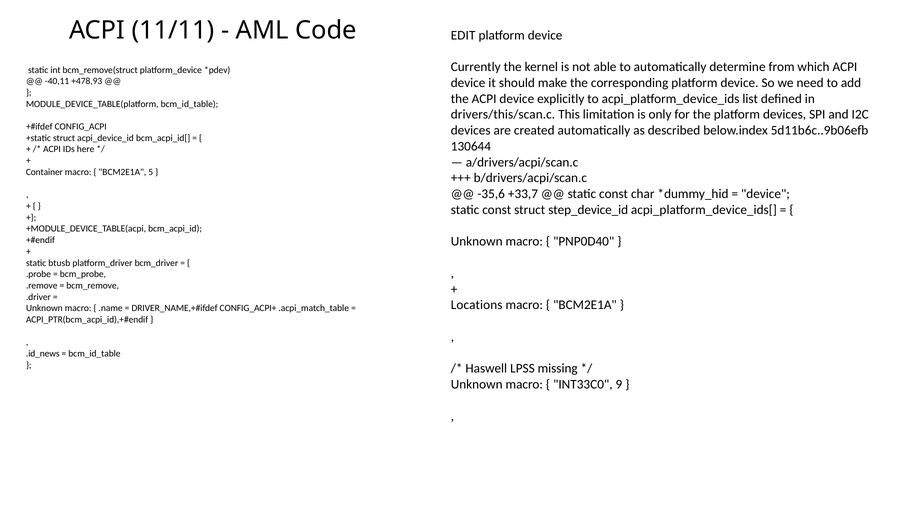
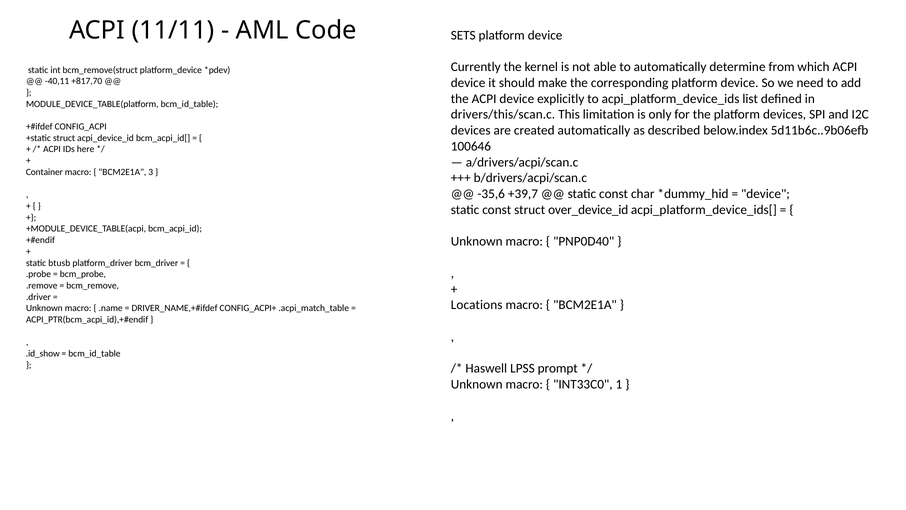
EDIT: EDIT -> SETS (463, 35)
+478,93: +478,93 -> +817,70 (87, 81)
130644: 130644 -> 100646 (471, 146)
5: 5 -> 3 (151, 172)
+33,7: +33,7 -> +39,7 (523, 194)
step_device_id: step_device_id -> over_device_id (588, 210)
.id_news: .id_news -> .id_show (43, 353)
missing: missing -> prompt (558, 368)
9: 9 -> 1 (619, 384)
